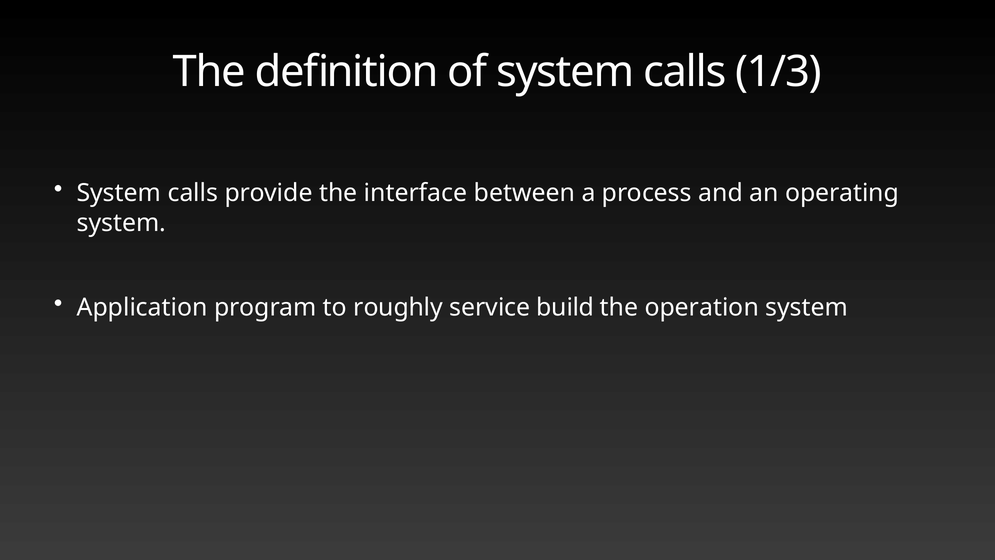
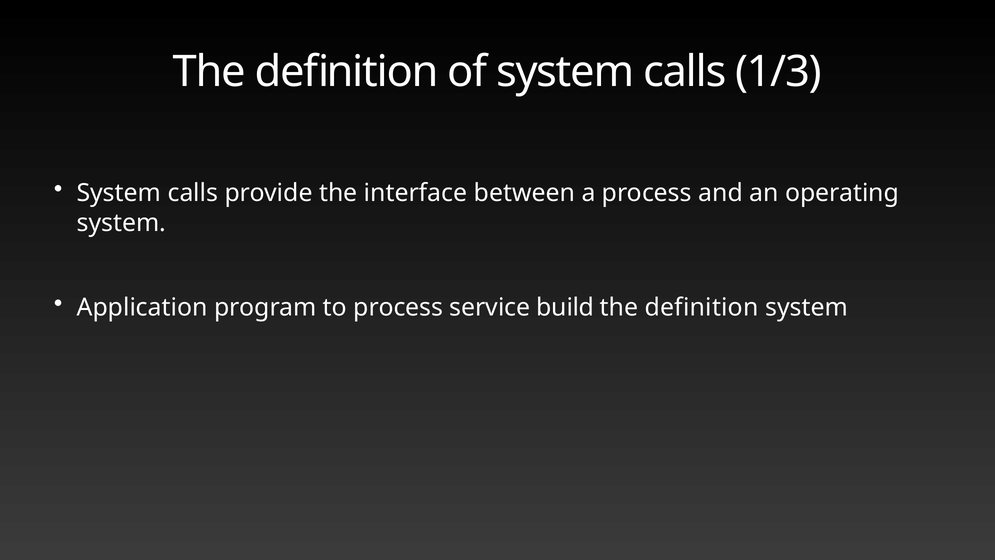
to roughly: roughly -> process (398, 307)
operation: operation -> definition (702, 307)
